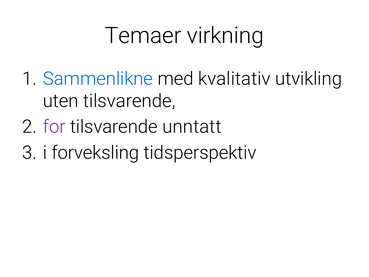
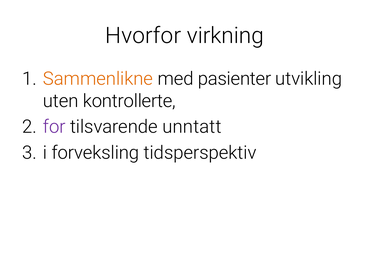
Temaer: Temaer -> Hvorfor (143, 36)
Sammenlikne colour: blue -> orange (98, 79)
kvalitativ: kvalitativ -> pasienter (235, 79)
uten tilsvarende: tilsvarende -> kontrollerte (129, 101)
